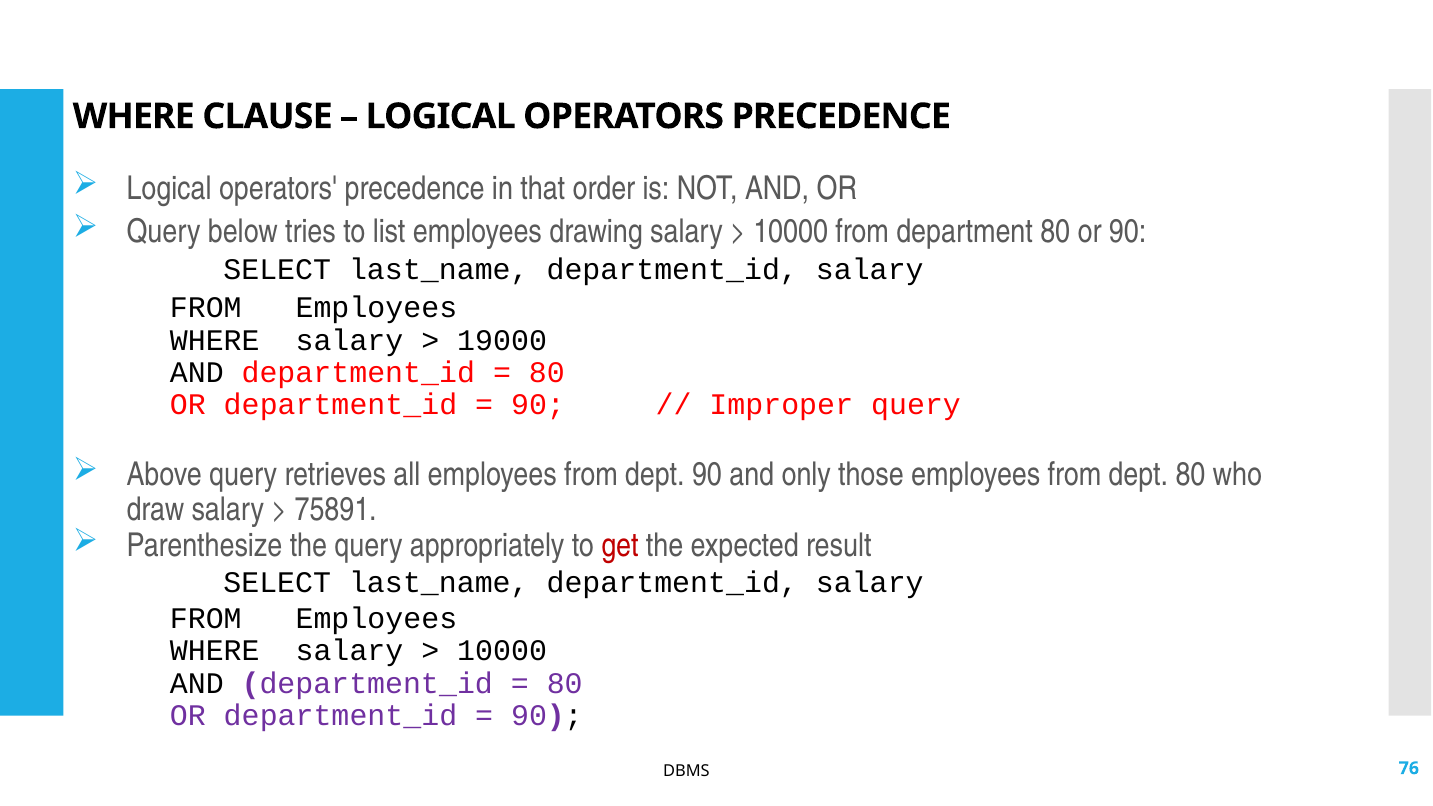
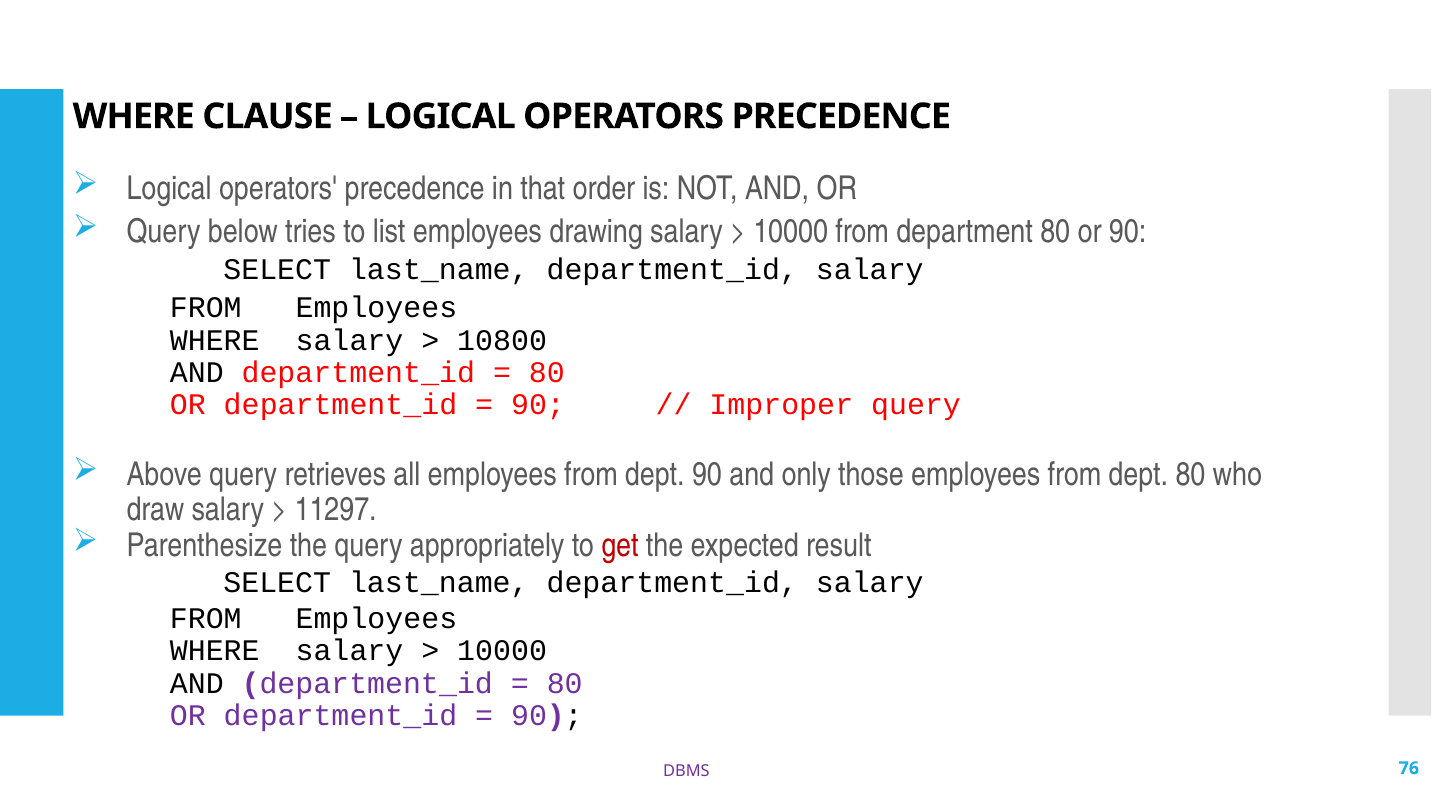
19000: 19000 -> 10800 (502, 341)
75891: 75891 -> 11297 (336, 510)
DBMS colour: black -> purple (686, 771)
